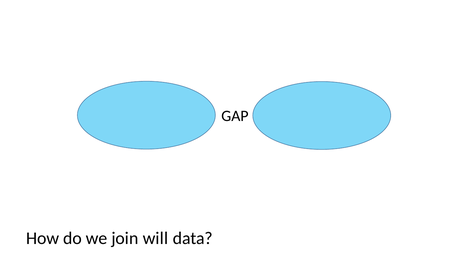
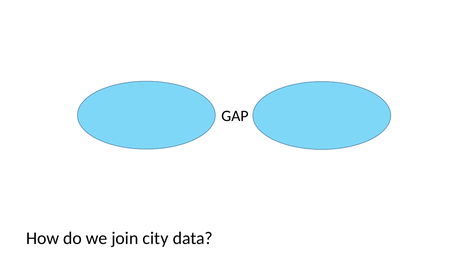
will: will -> city (155, 238)
